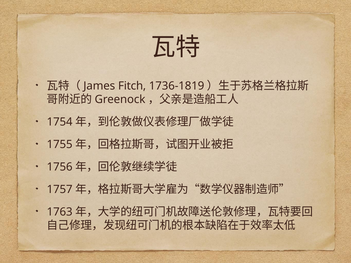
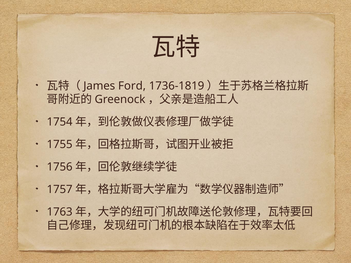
Fitch: Fitch -> Ford (132, 86)
